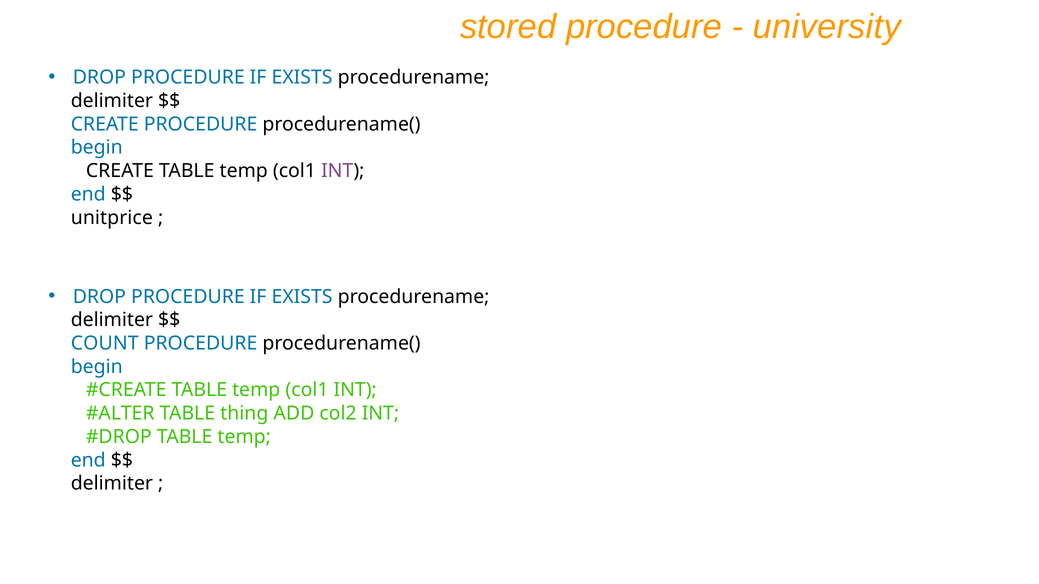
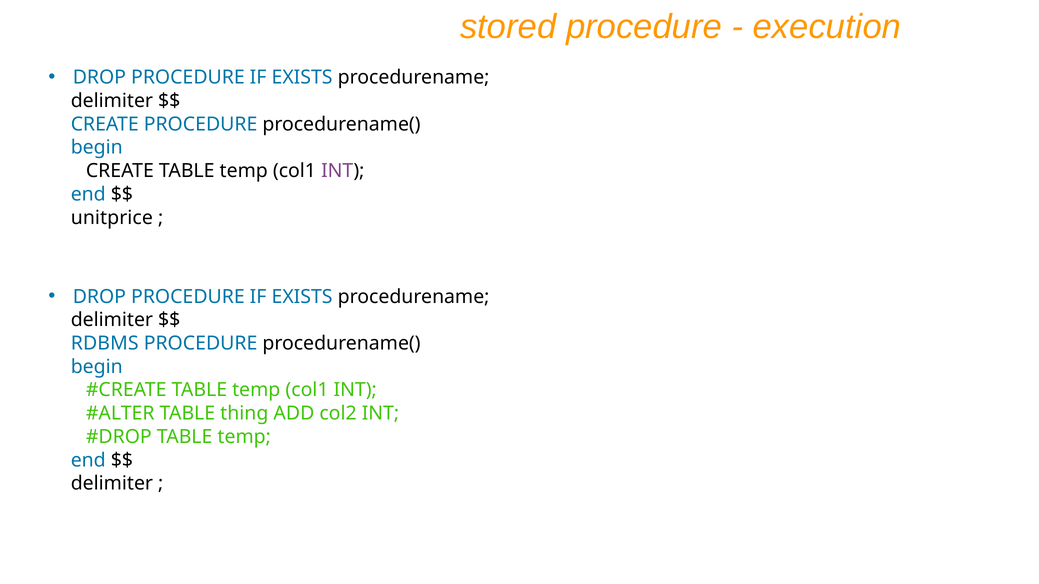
university: university -> execution (827, 27)
COUNT: COUNT -> RDBMS (105, 344)
